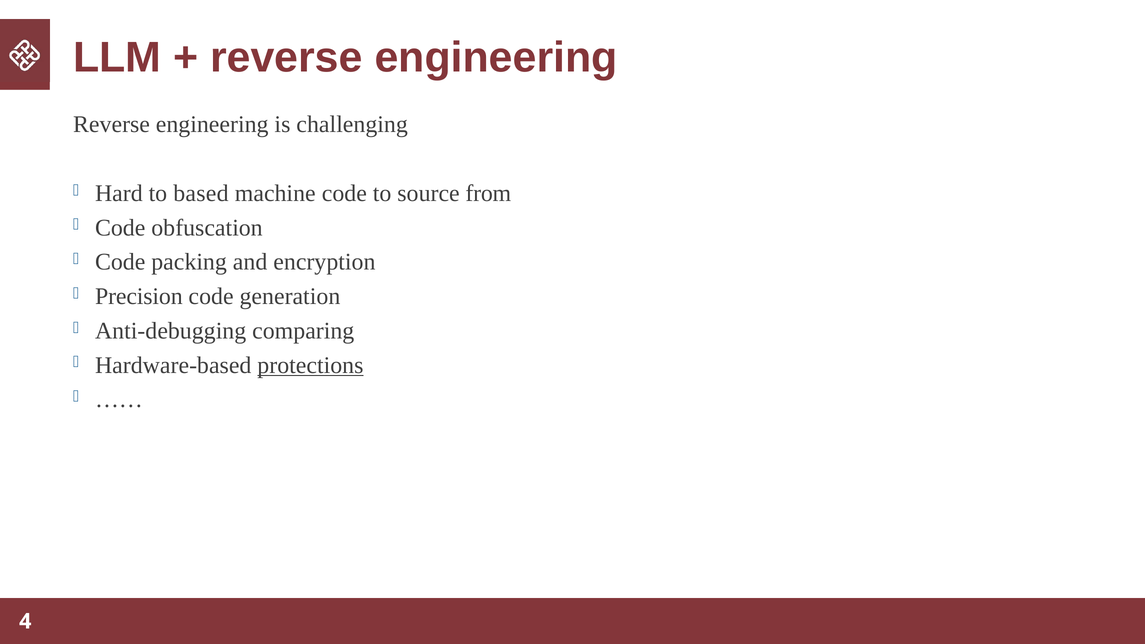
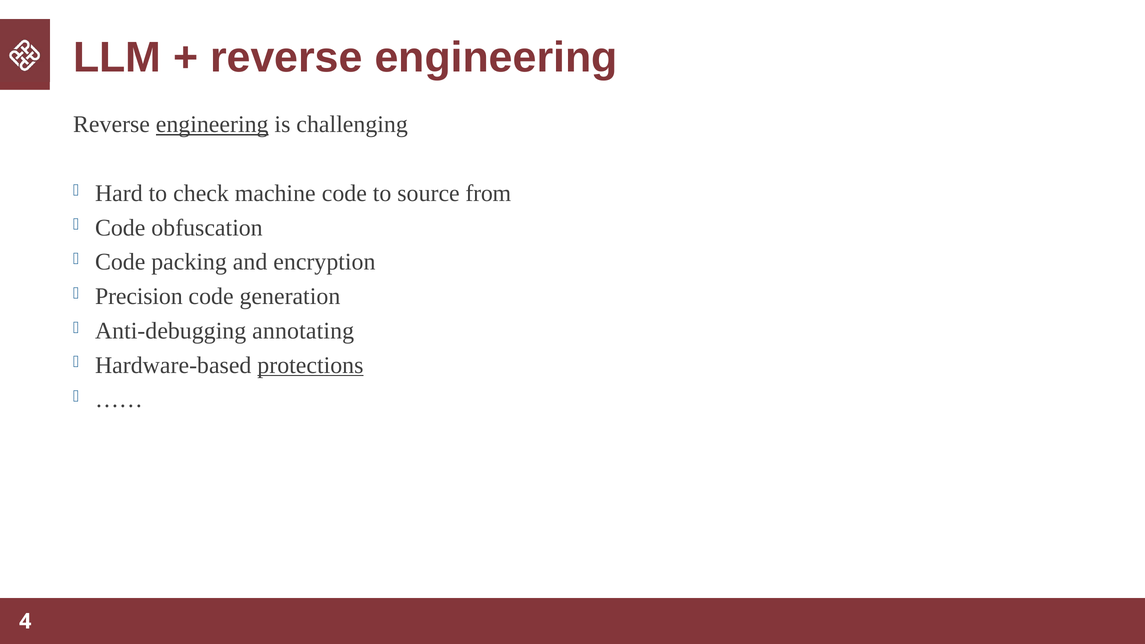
engineering underline: none -> present (212, 125)
based: based -> check (201, 193)
comparing: comparing -> annotating (303, 331)
